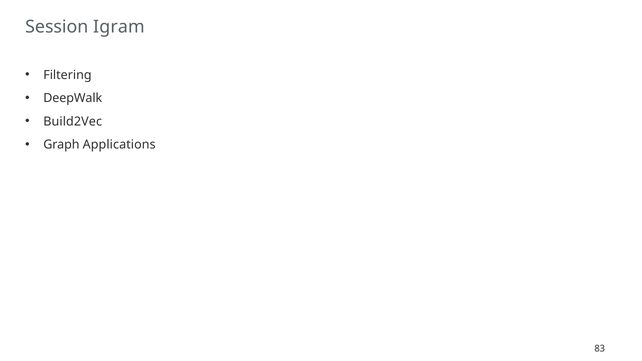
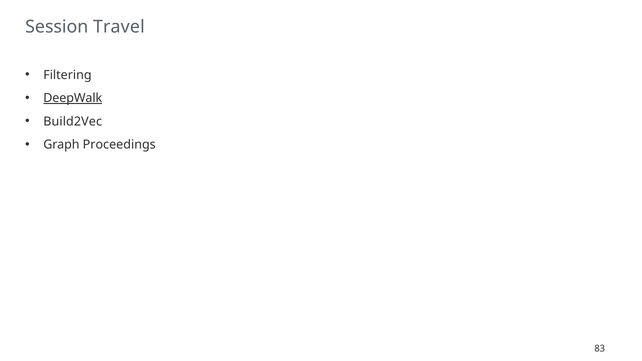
Igram: Igram -> Travel (119, 27)
DeepWalk underline: none -> present (73, 98)
Applications: Applications -> Proceedings (119, 145)
